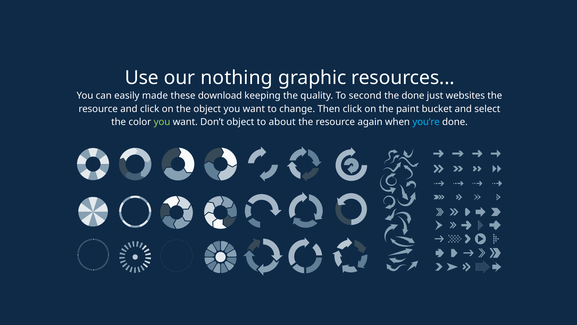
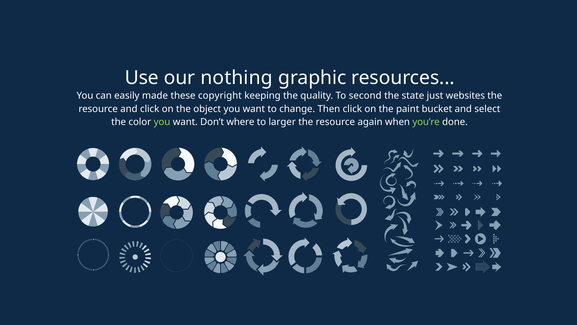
download: download -> copyright (220, 95)
the done: done -> state (413, 95)
Don’t object: object -> where (240, 122)
about: about -> larger (282, 122)
you’re colour: light blue -> light green (426, 122)
